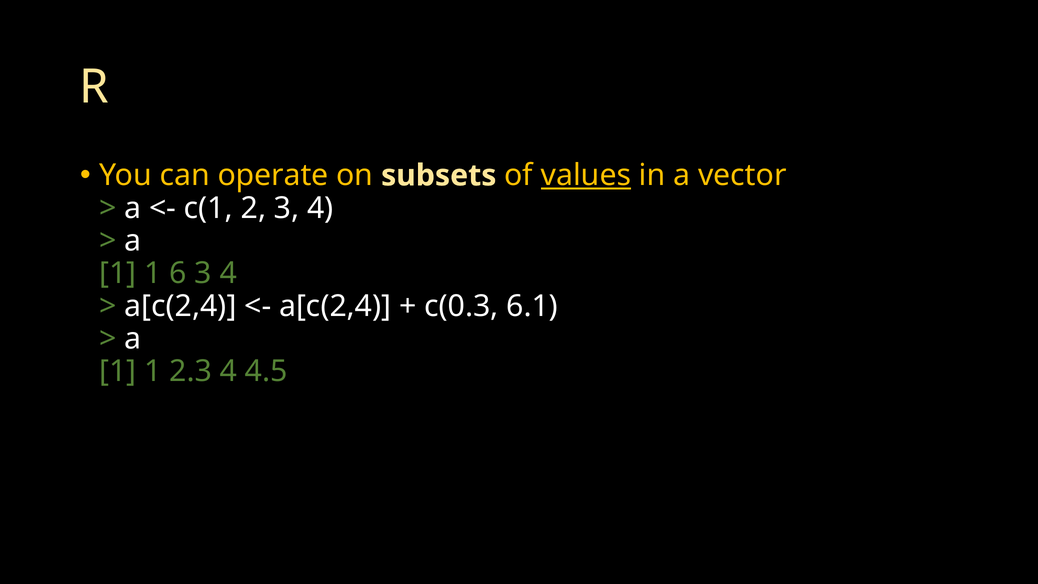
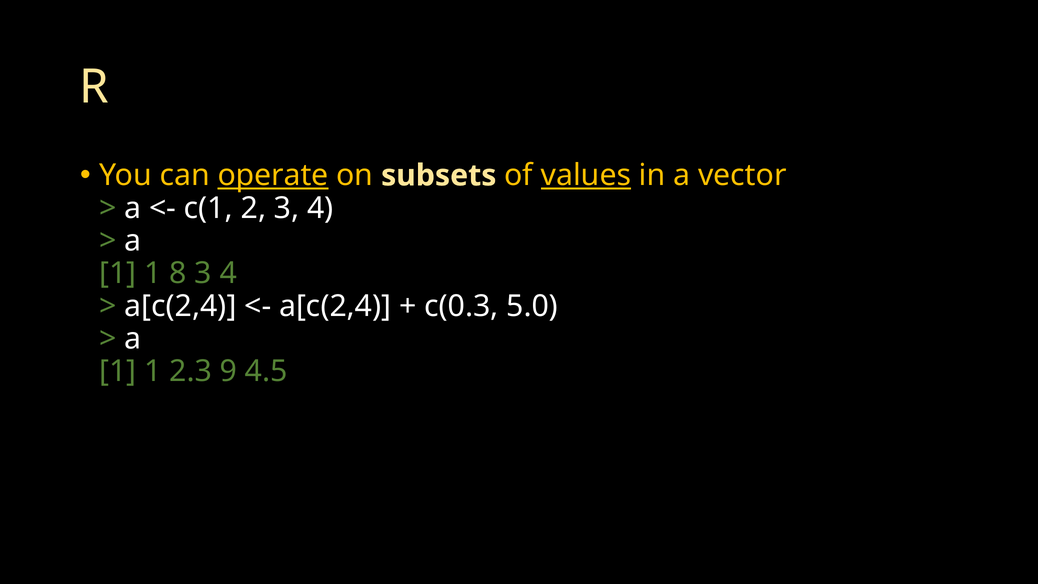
operate underline: none -> present (273, 175)
6: 6 -> 8 (178, 273)
6.1: 6.1 -> 5.0 (532, 306)
2.3 4: 4 -> 9 (228, 371)
